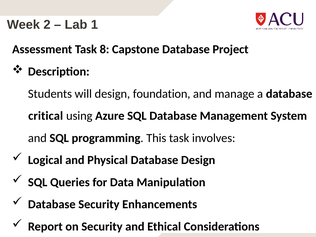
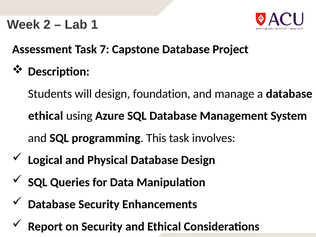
8: 8 -> 7 (104, 49)
critical: critical -> ethical (46, 116)
